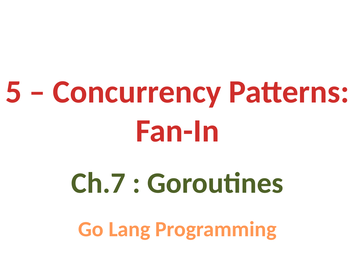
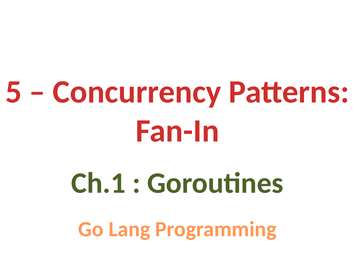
Ch.7: Ch.7 -> Ch.1 (98, 183)
